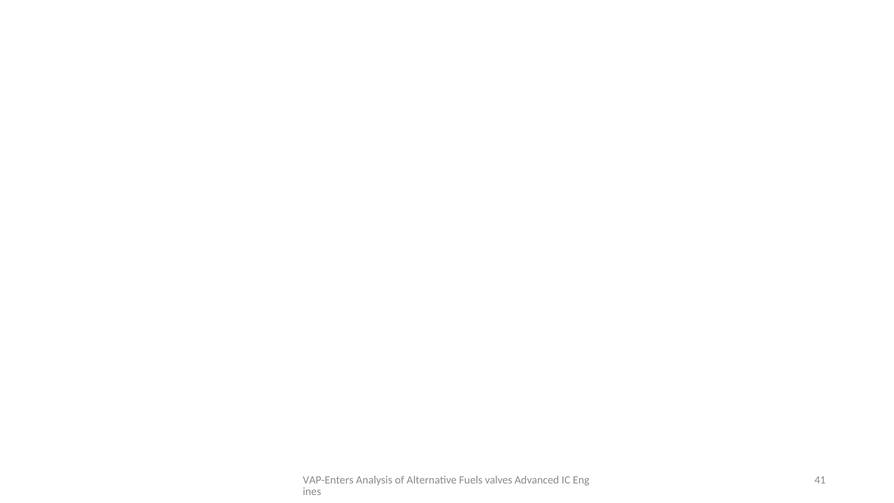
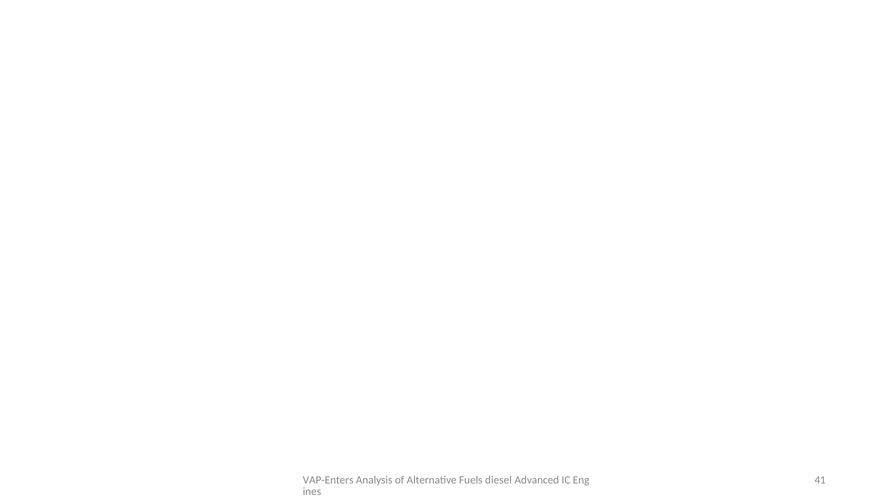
valves: valves -> diesel (498, 480)
